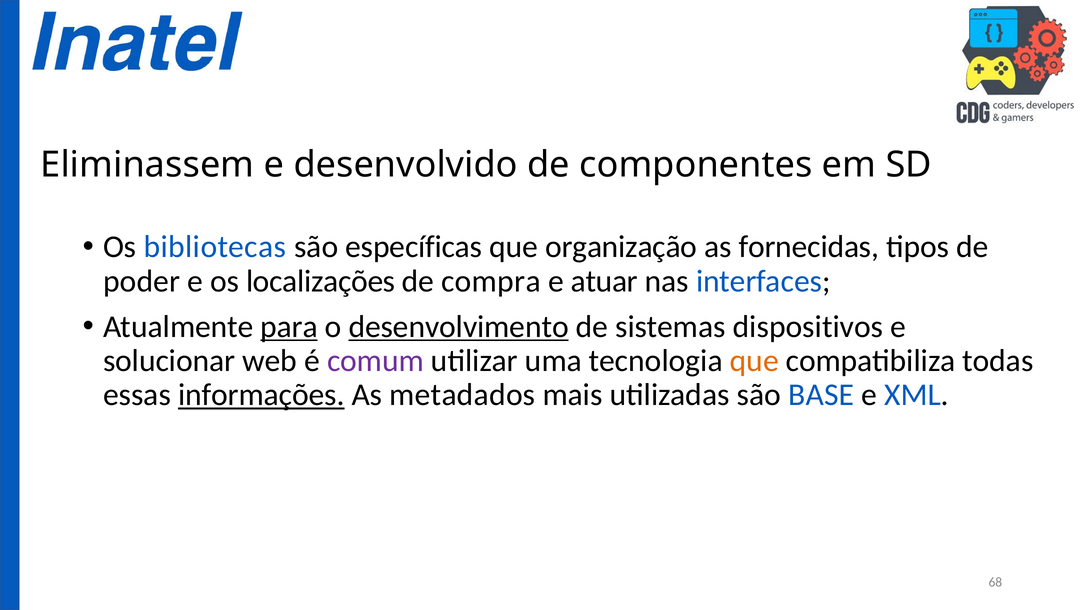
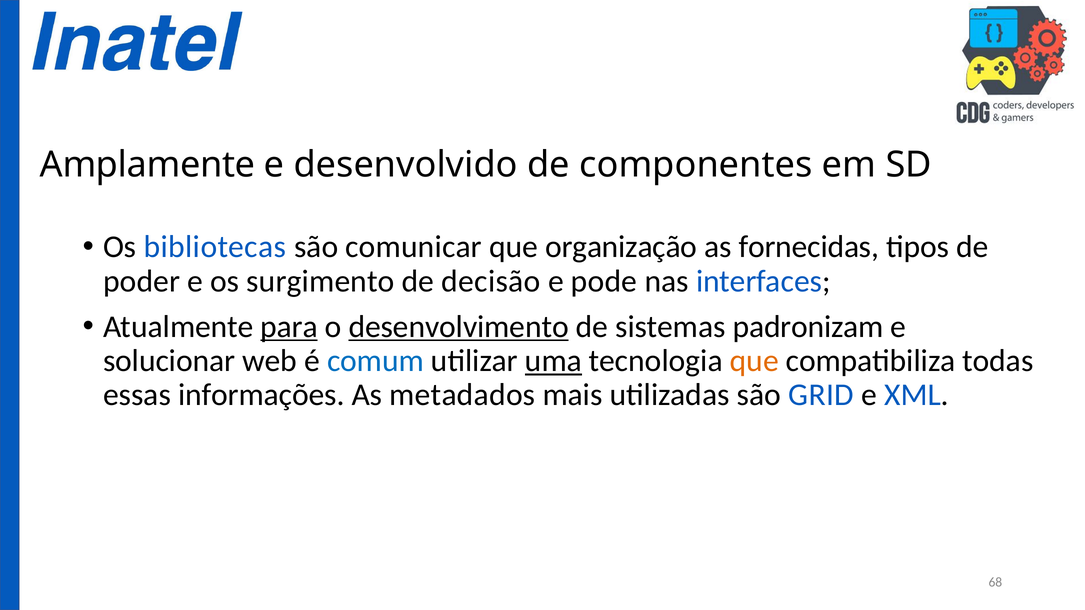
Eliminassem: Eliminassem -> Amplamente (148, 165)
específicas: específicas -> comunicar (414, 247)
localizações: localizações -> surgimento (320, 281)
compra: compra -> decisão (491, 281)
atuar: atuar -> pode (604, 281)
dispositivos: dispositivos -> padronizam (808, 327)
comum colour: purple -> blue (375, 361)
uma underline: none -> present (553, 361)
informações underline: present -> none (261, 395)
BASE: BASE -> GRID (821, 395)
